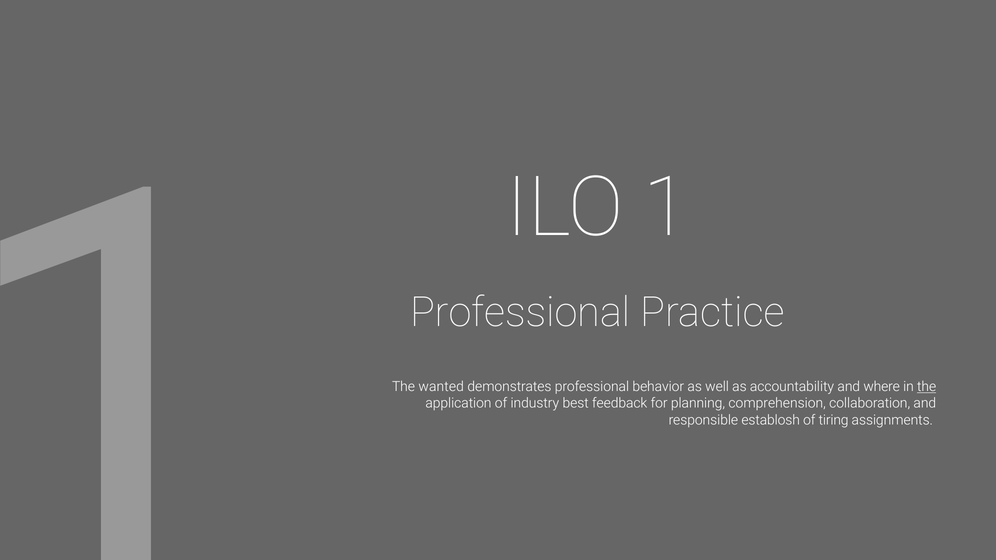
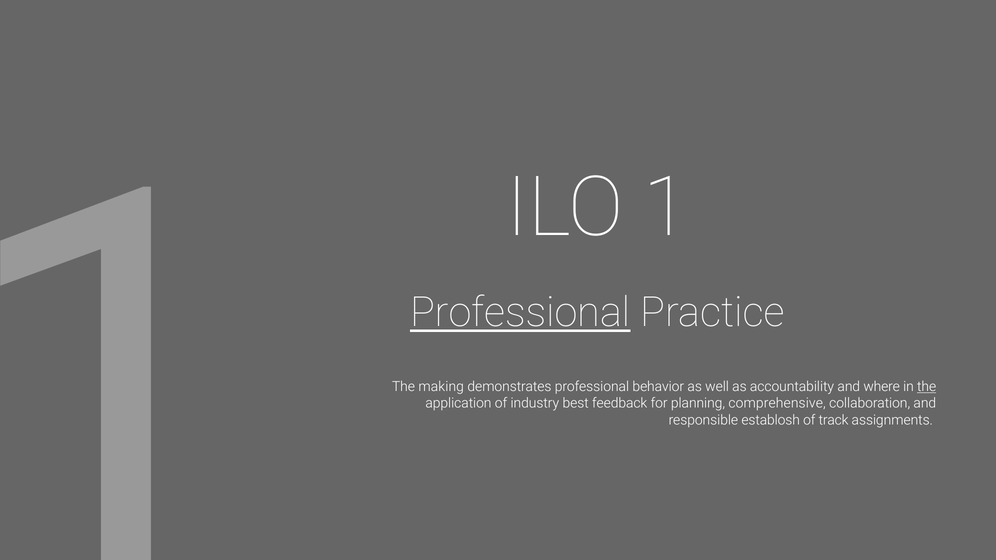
Professional underline: none -> present (520, 313)
wanted: wanted -> making (441, 387)
comprehension: comprehension -> comprehensive (777, 404)
tiring: tiring -> track (834, 420)
